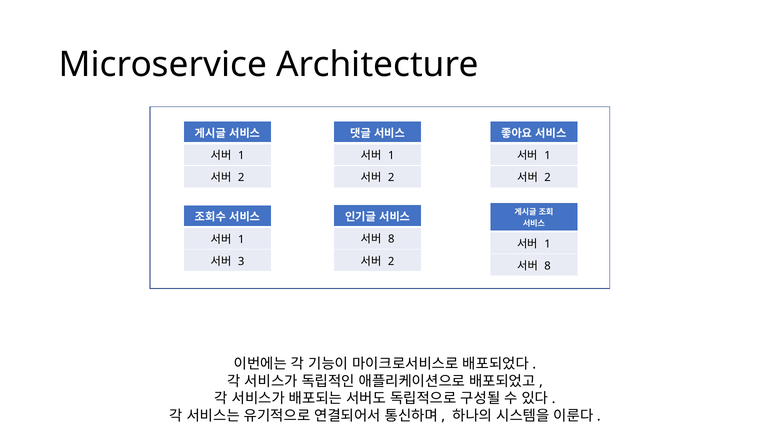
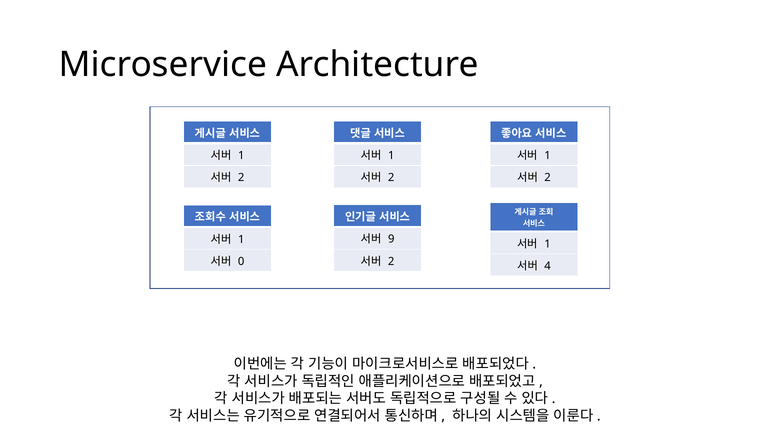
8: 8 -> 9 (391, 239)
3: 3 -> 0 (241, 262)
8: 8 -> 4 (547, 266)
